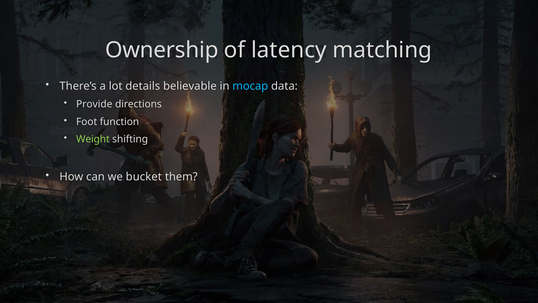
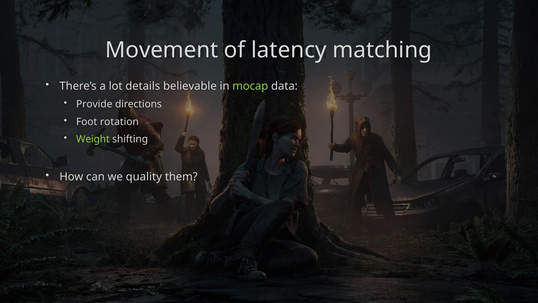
Ownership: Ownership -> Movement (162, 50)
mocap colour: light blue -> light green (250, 86)
function: function -> rotation (119, 122)
bucket: bucket -> quality (144, 177)
